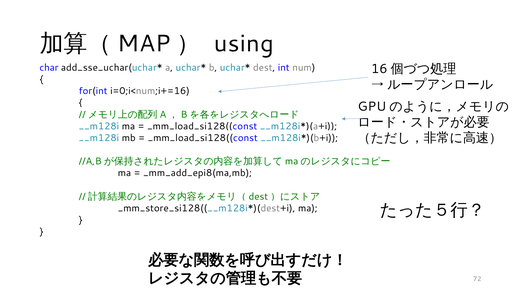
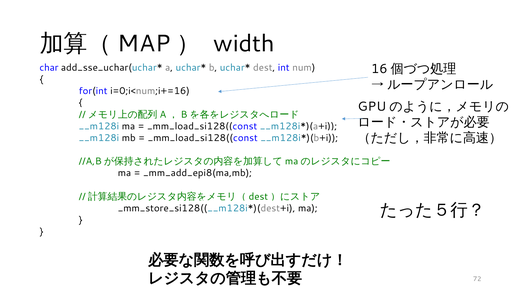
using: using -> width (244, 44)
